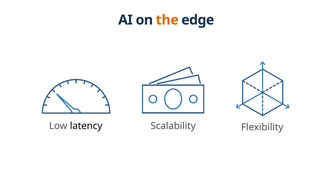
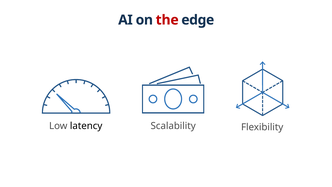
the colour: orange -> red (167, 20)
